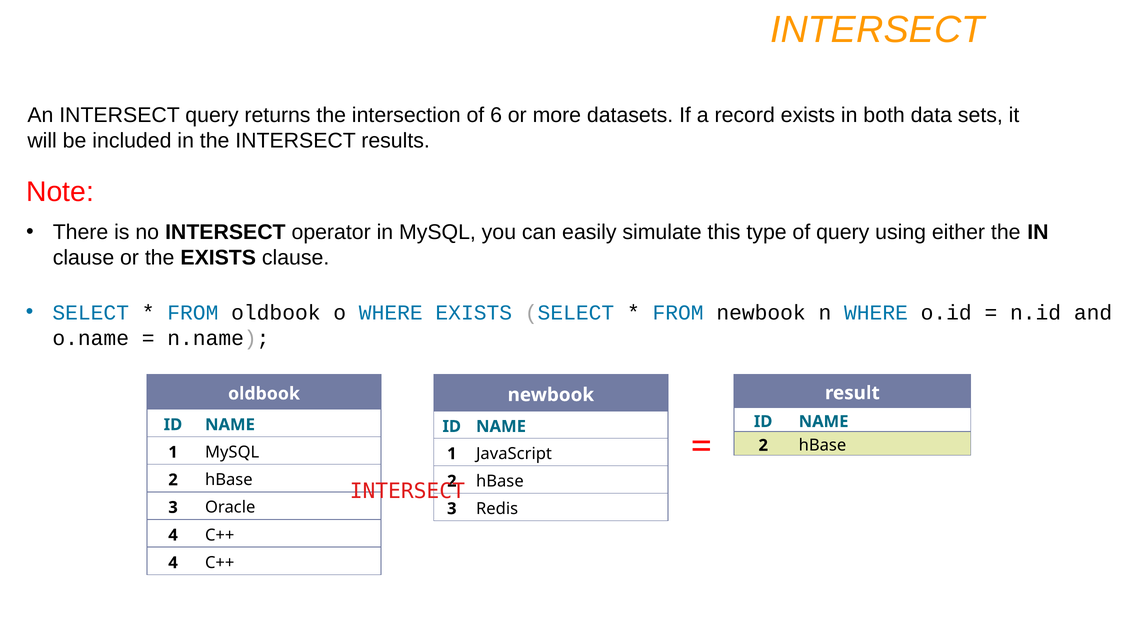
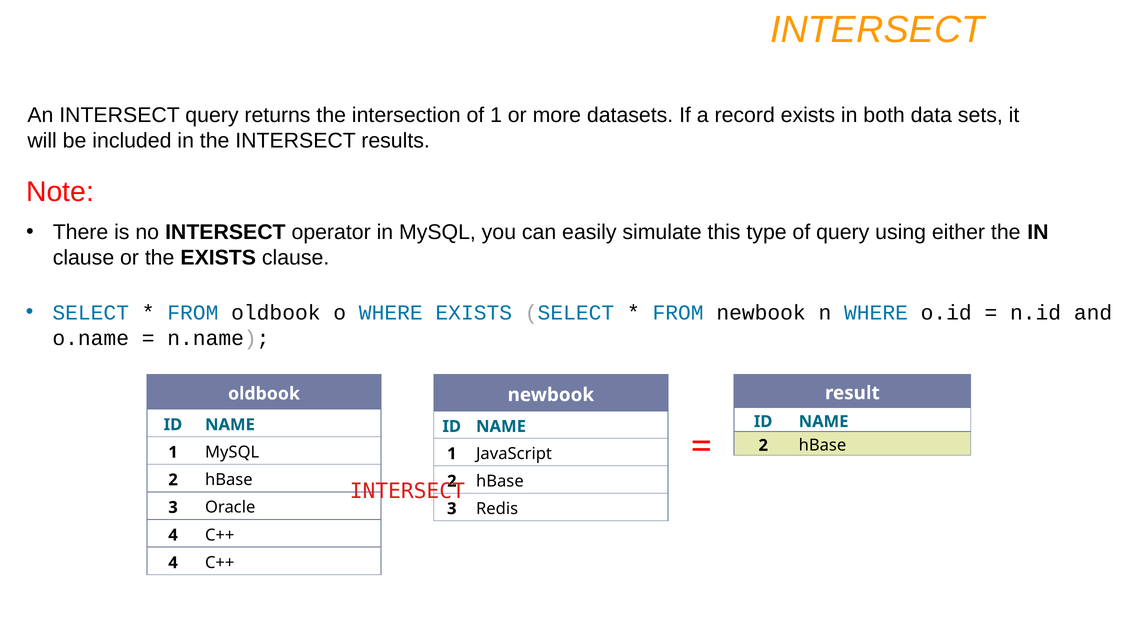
of 6: 6 -> 1 (496, 115)
